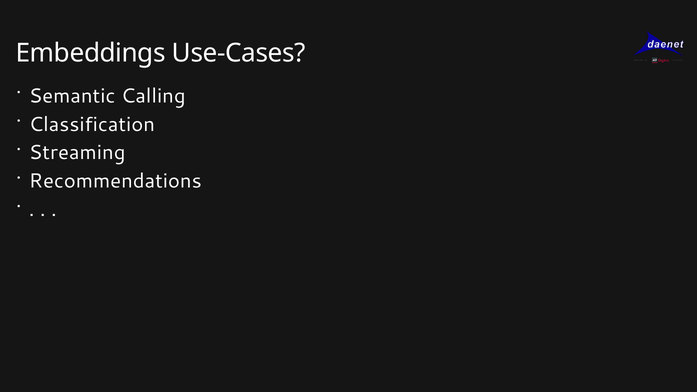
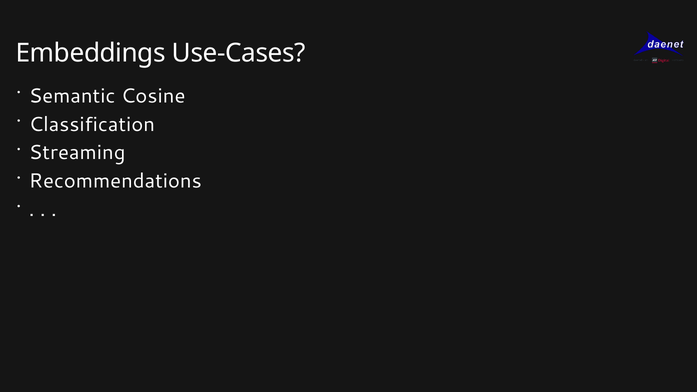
Calling: Calling -> Cosine (153, 96)
